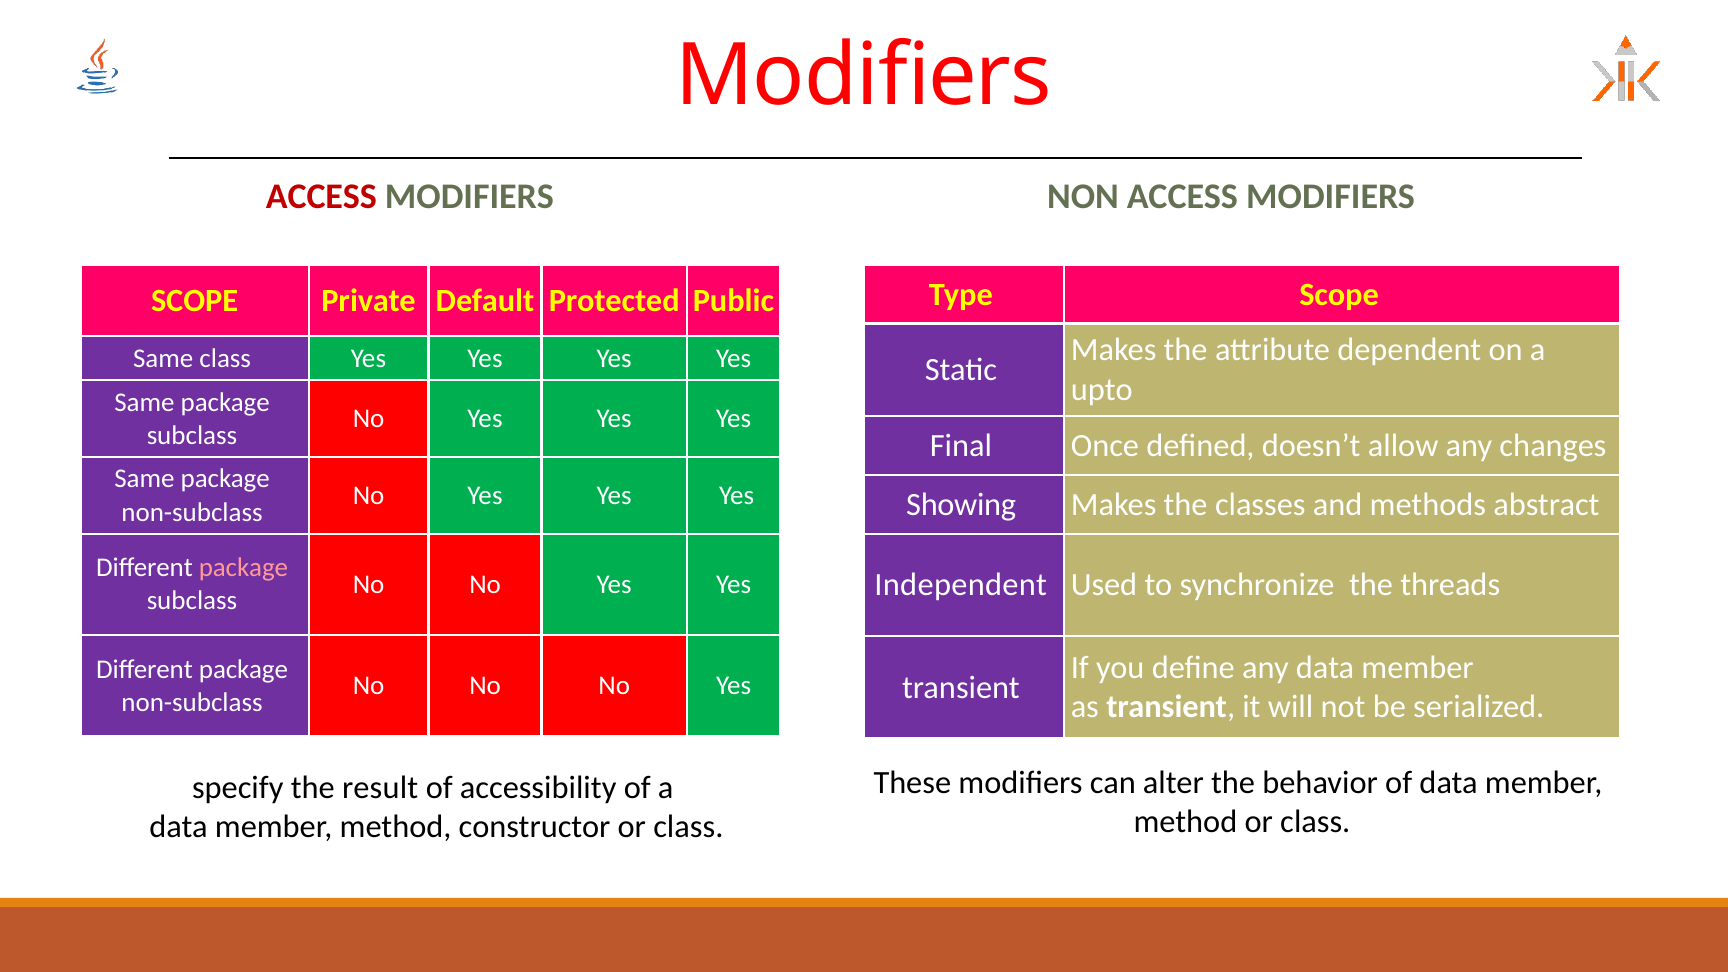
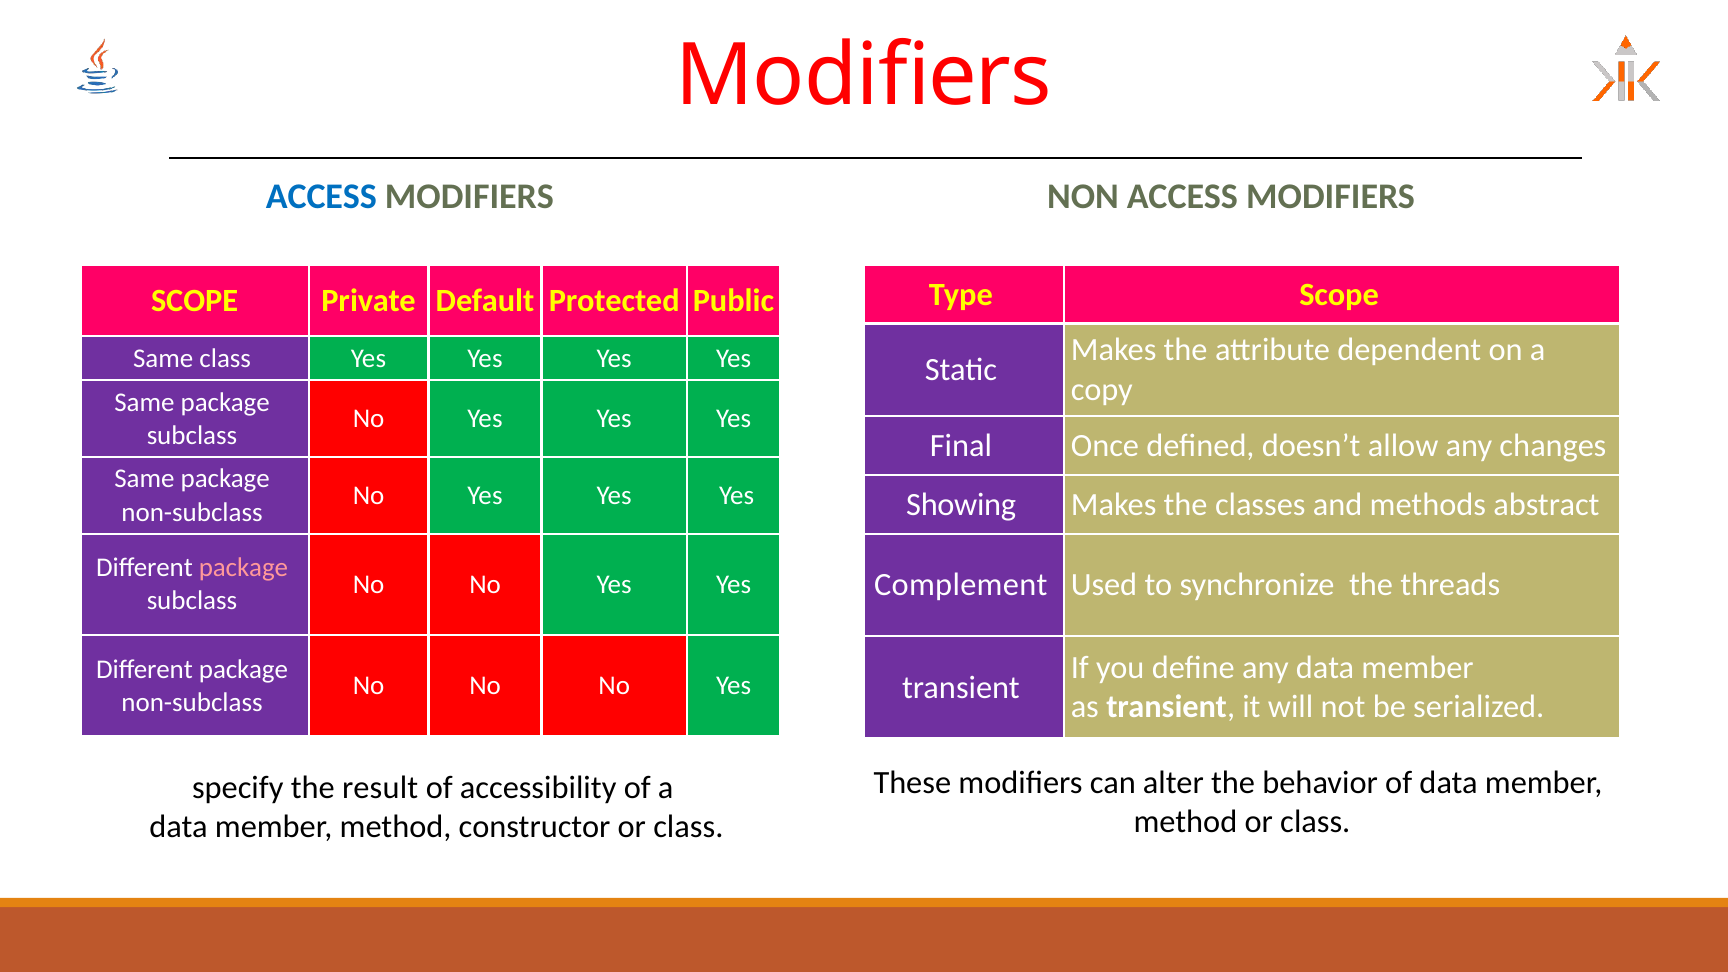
ACCESS colour: red -> blue (321, 196)
upto: upto -> copy (1102, 390)
Independent: Independent -> Complement (961, 585)
